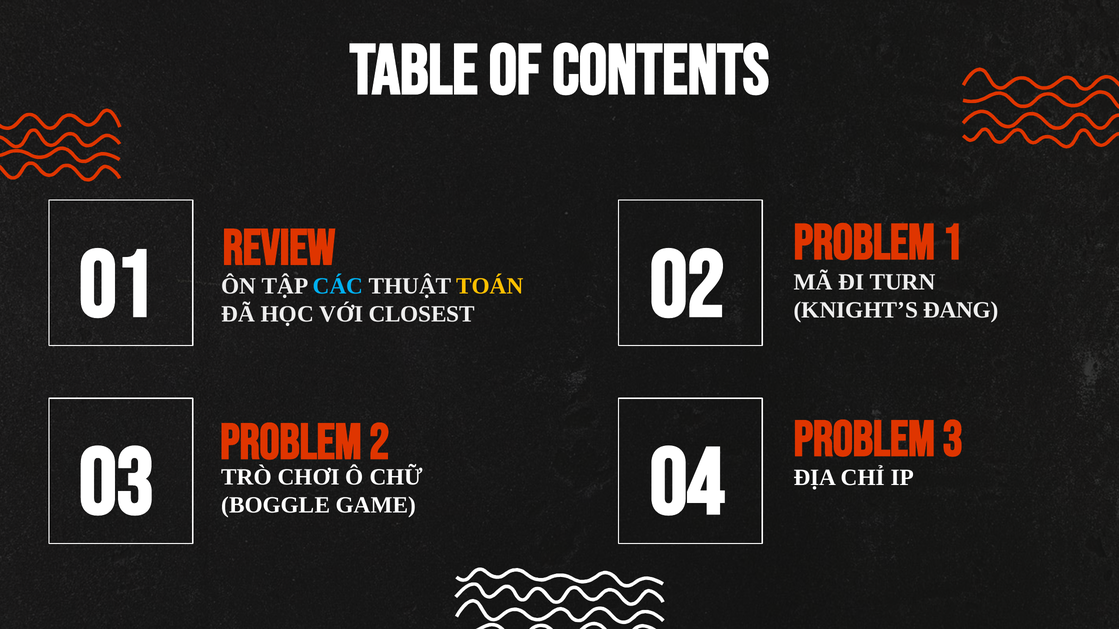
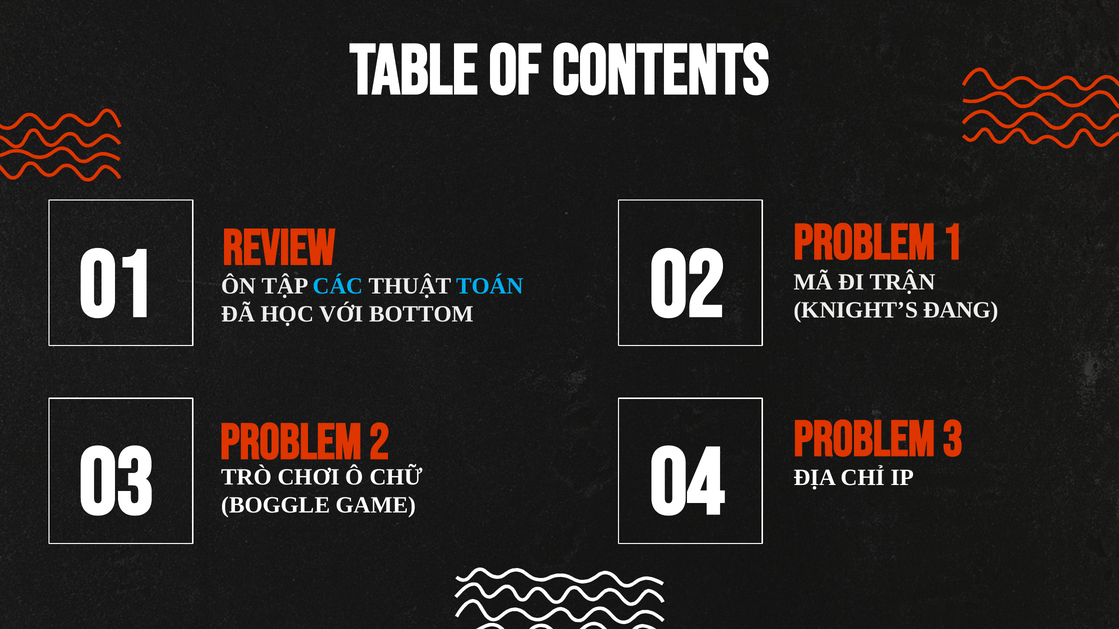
TURN: TURN -> TRẬN (903, 282)
TOÁN colour: yellow -> light blue (490, 286)
CLOSEST: CLOSEST -> BOTTOM (421, 314)
